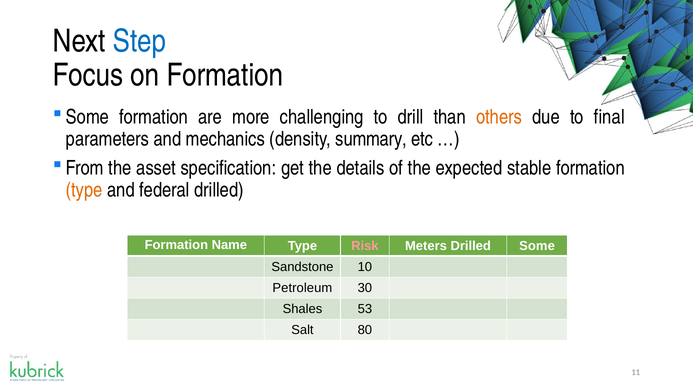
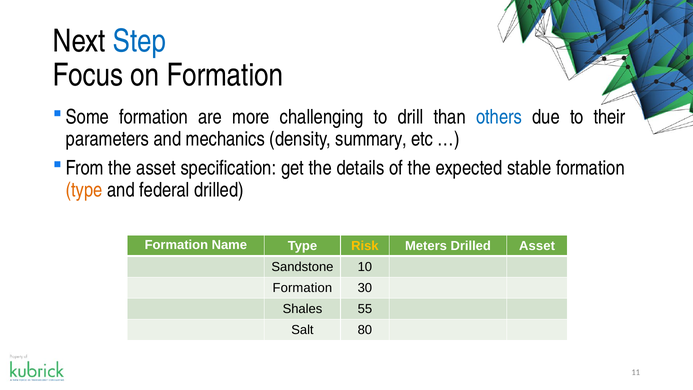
others colour: orange -> blue (499, 117)
final: final -> their (610, 117)
Risk colour: pink -> yellow (365, 246)
Drilled Some: Some -> Asset (537, 246)
Petroleum: Petroleum -> Formation (302, 288)
53: 53 -> 55 (365, 309)
